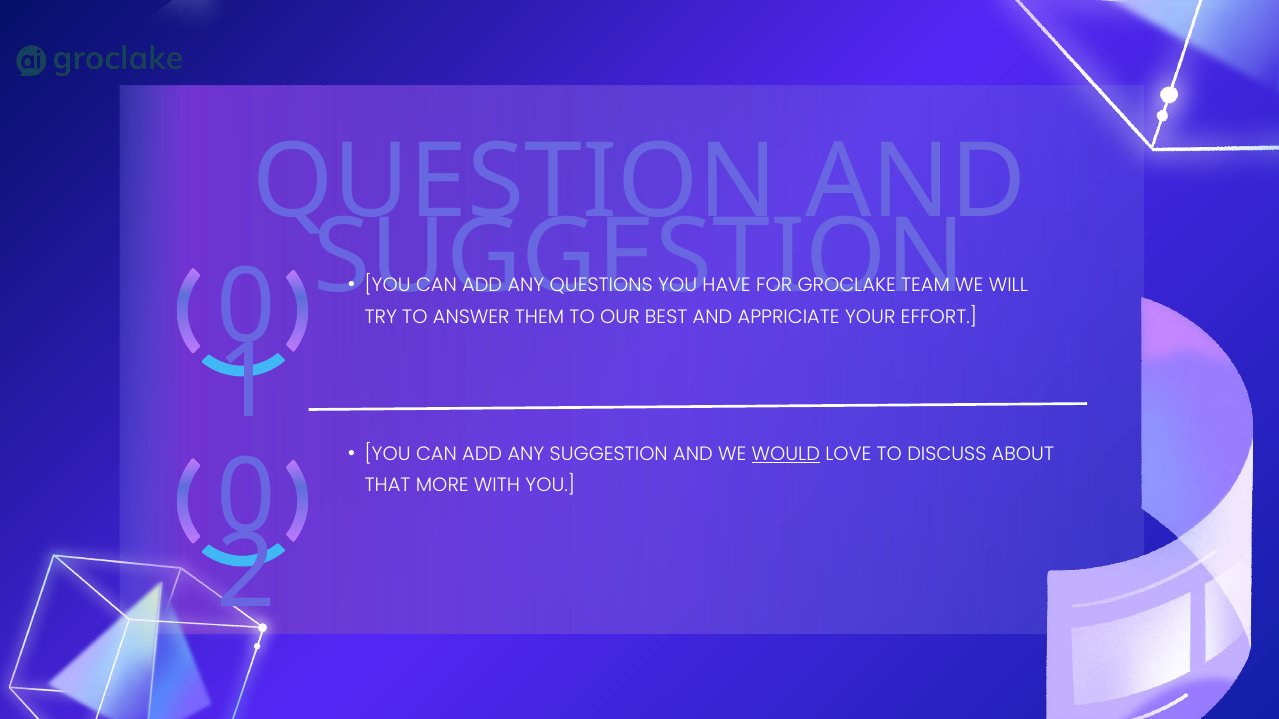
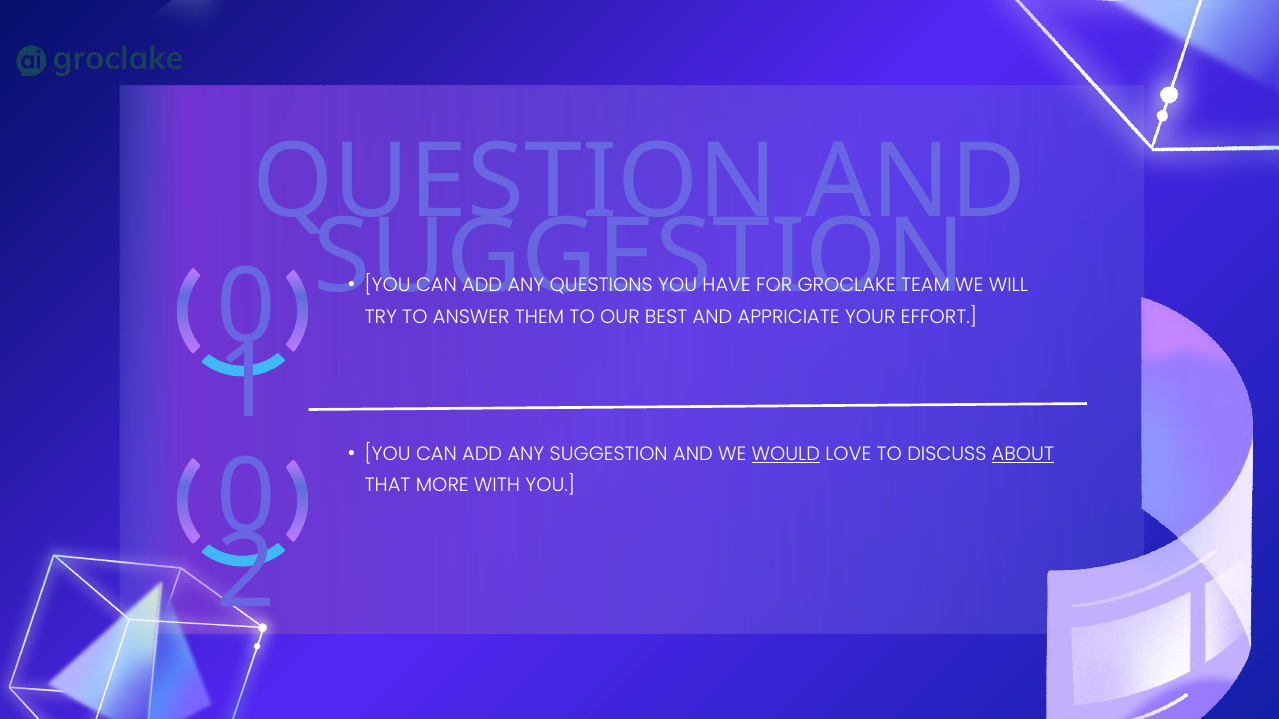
ABOUT underline: none -> present (1023, 454)
